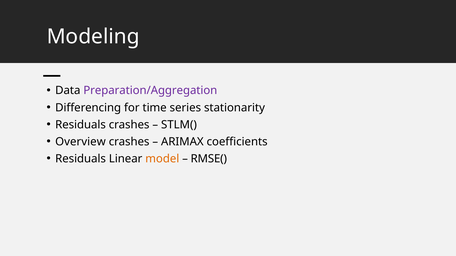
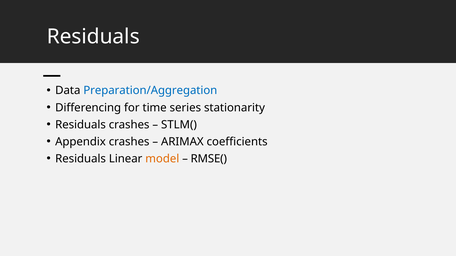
Modeling: Modeling -> Residuals (93, 37)
Preparation/Aggregation colour: purple -> blue (150, 91)
Overview: Overview -> Appendix (81, 142)
